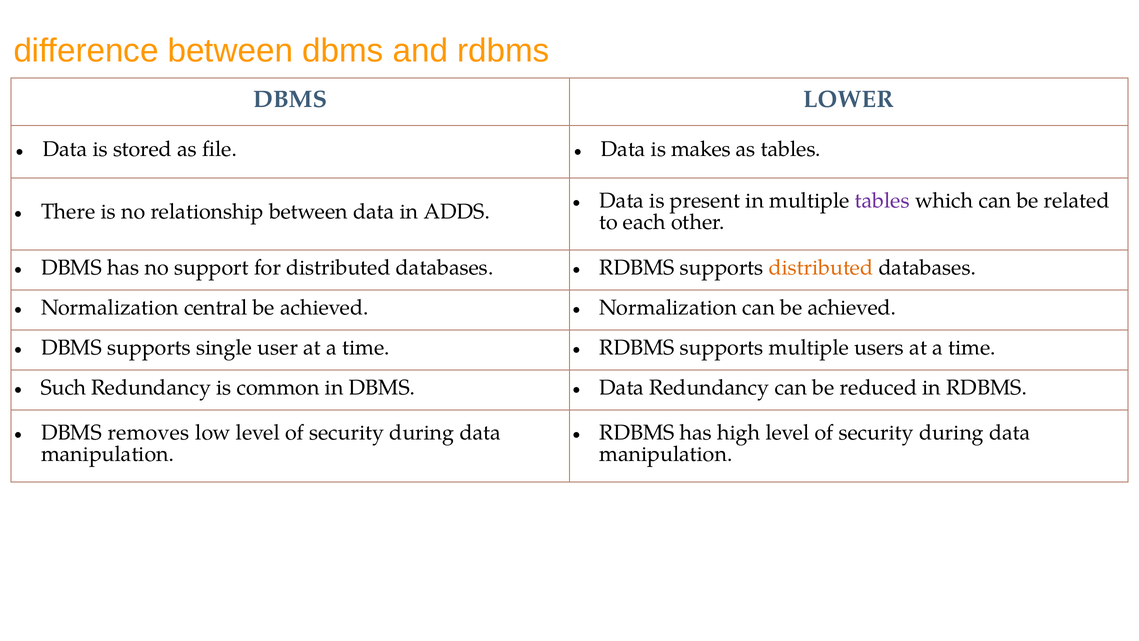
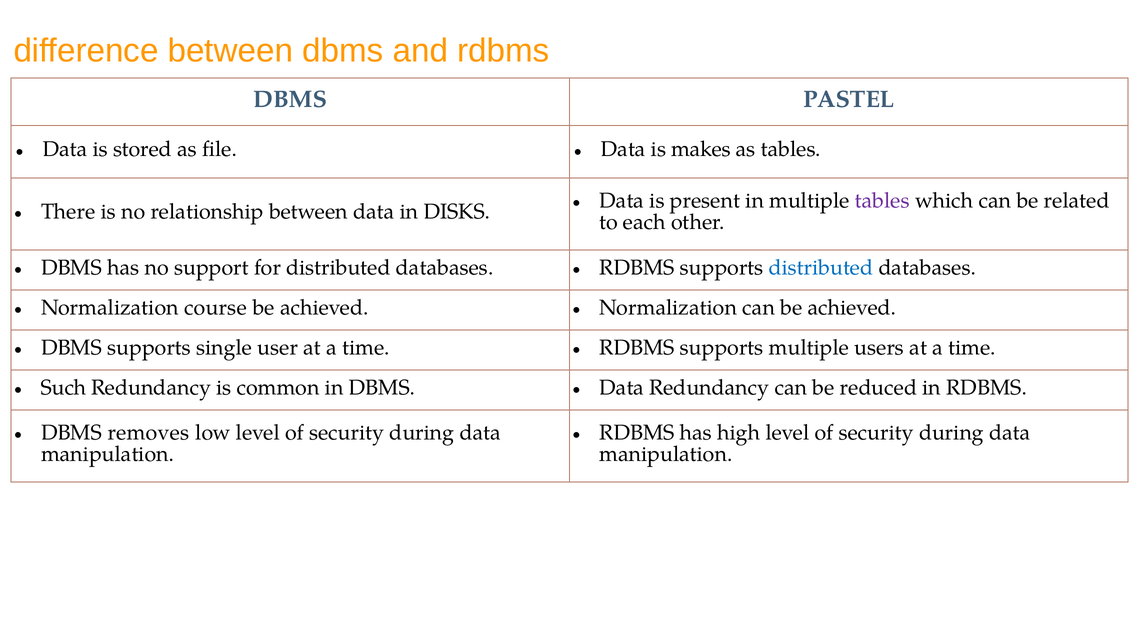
LOWER: LOWER -> PASTEL (849, 99)
ADDS: ADDS -> DISKS (457, 211)
distributed colour: orange -> blue (821, 267)
central: central -> course (216, 307)
